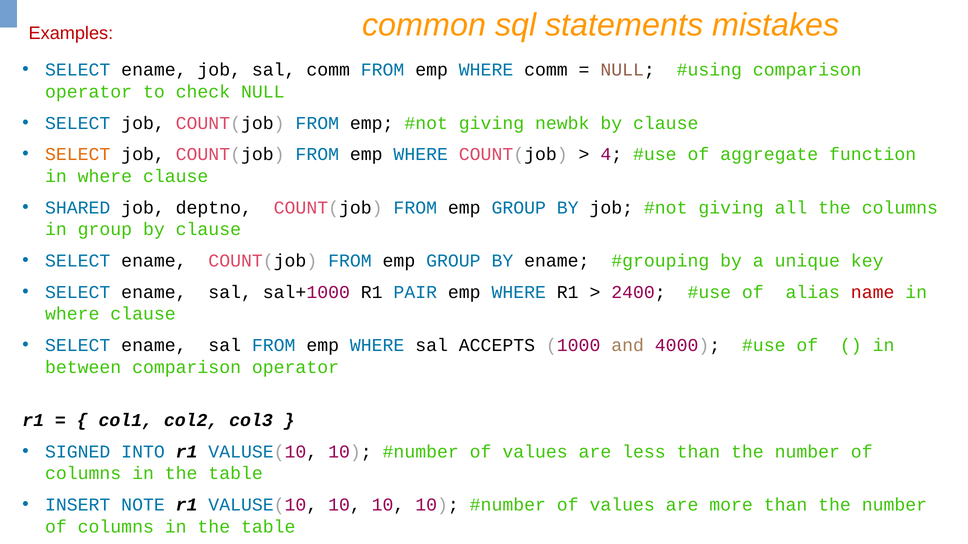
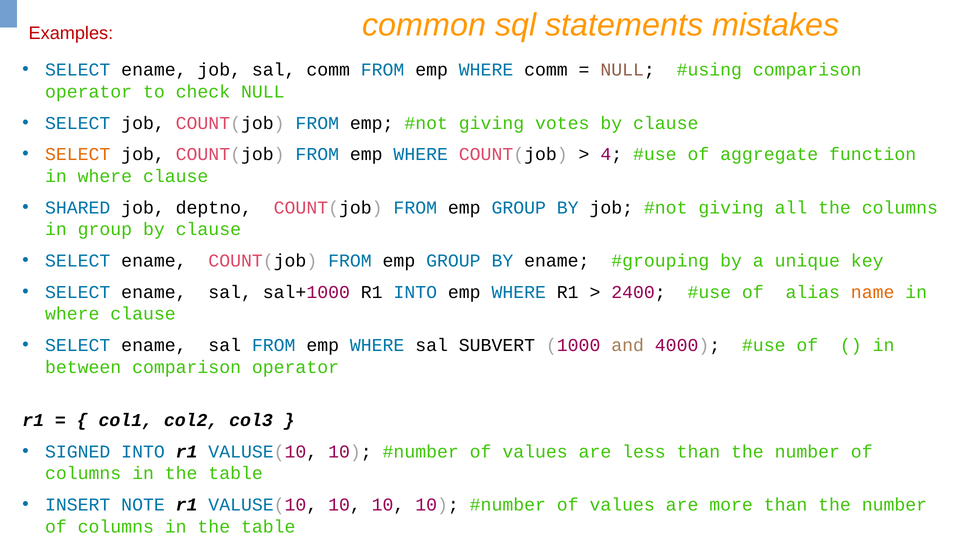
newbk: newbk -> votes (562, 123)
R1 PAIR: PAIR -> INTO (415, 292)
name colour: red -> orange (873, 292)
ACCEPTS: ACCEPTS -> SUBVERT (497, 346)
